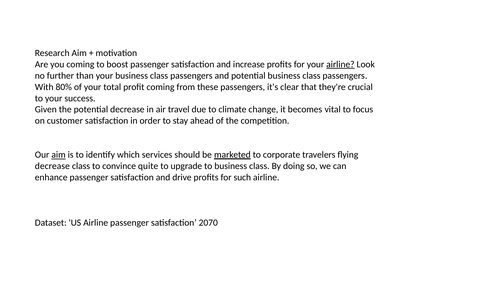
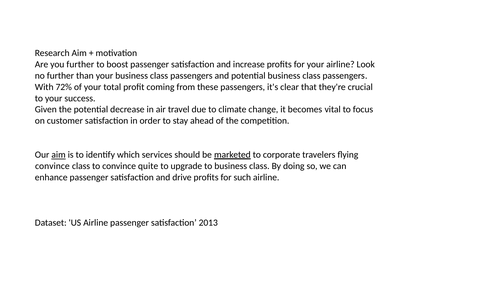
you coming: coming -> further (80, 64)
airline underline: present -> none (340, 64)
80%: 80% -> 72% (64, 87)
decrease: decrease -> convince (52, 166)
2070: 2070 -> 2013 (208, 222)
